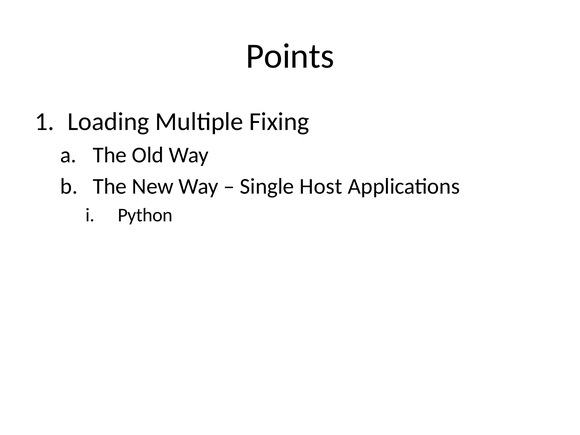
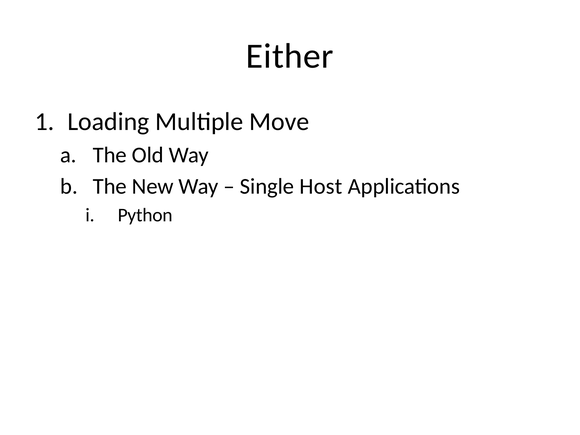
Points: Points -> Either (290, 56)
Fixing: Fixing -> Move (279, 122)
